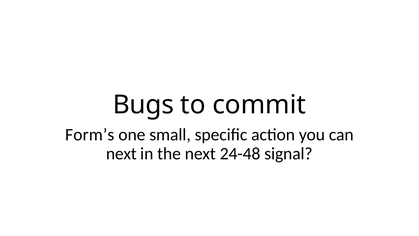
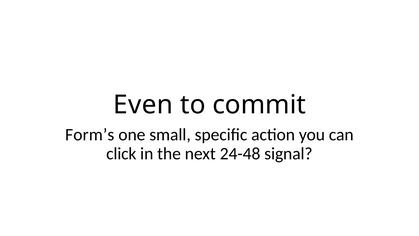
Bugs: Bugs -> Even (143, 105)
next: next -> click (121, 154)
